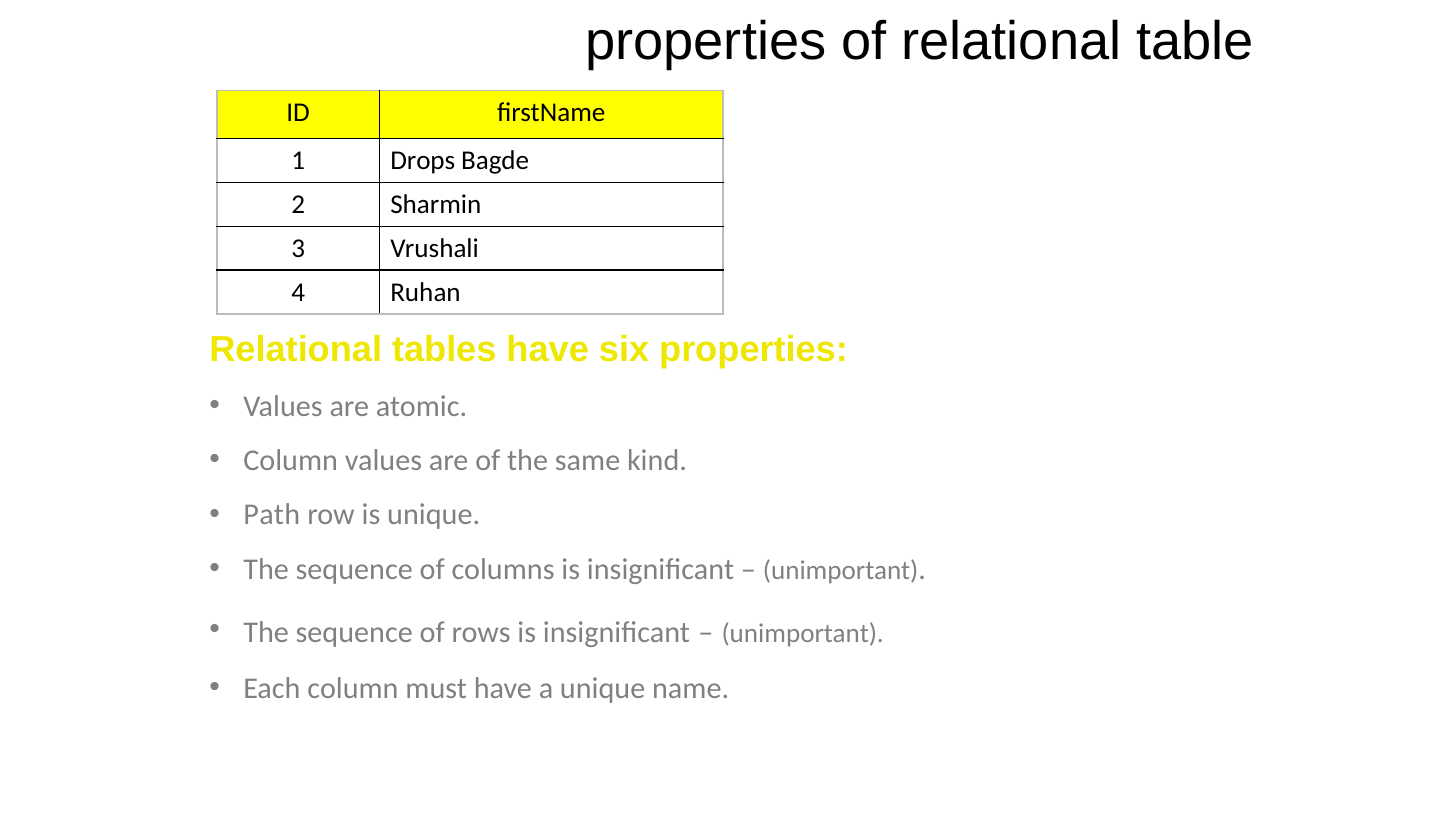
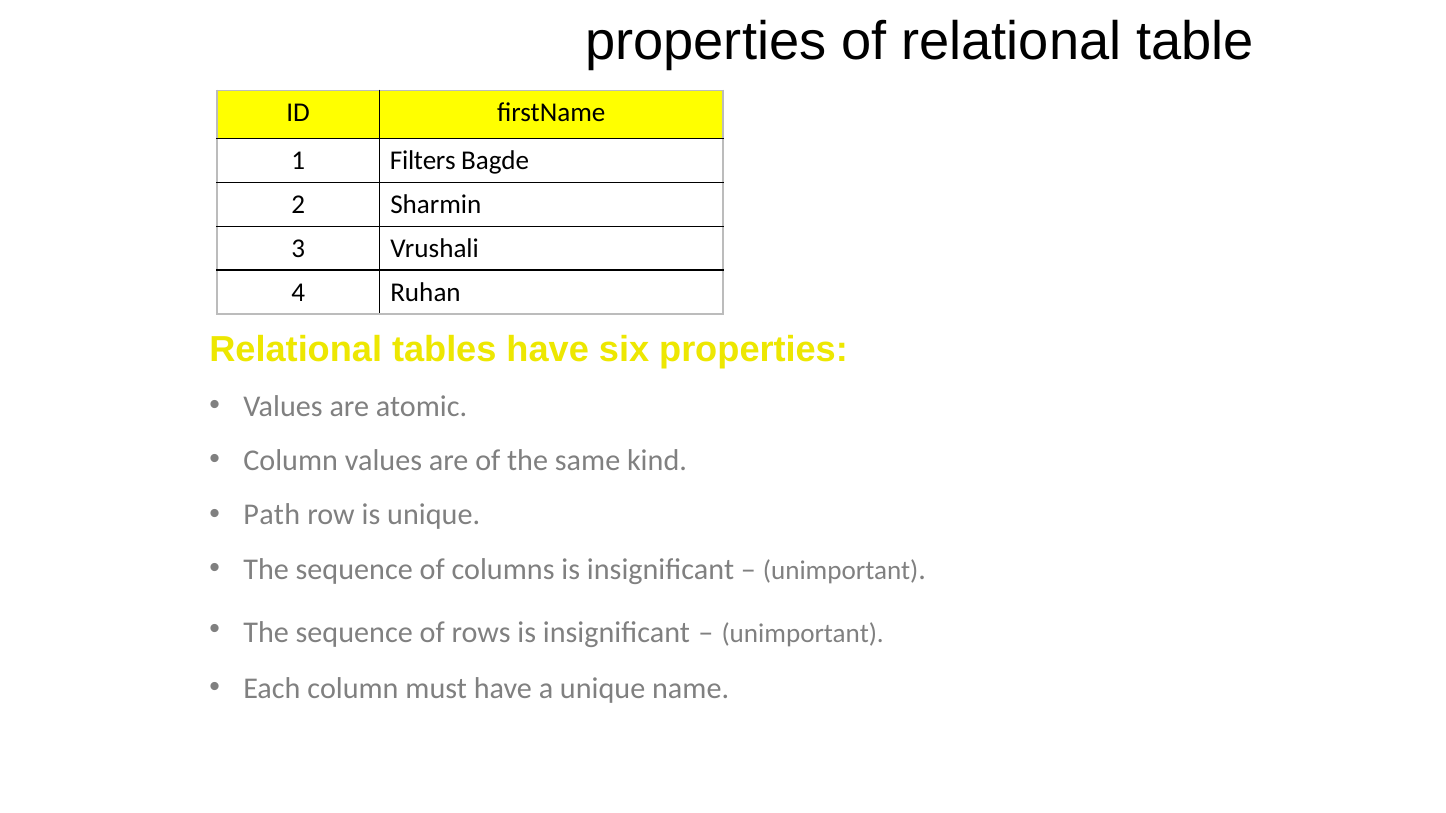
Drops: Drops -> Filters (423, 161)
